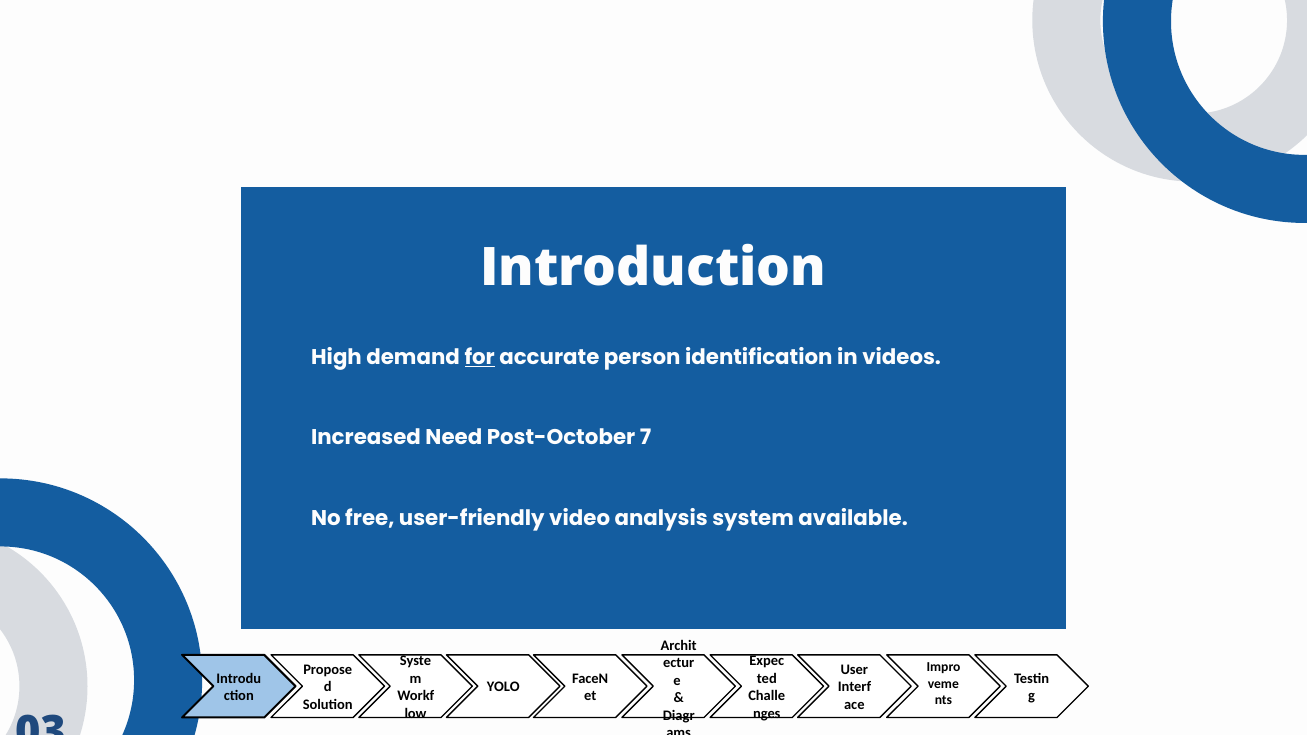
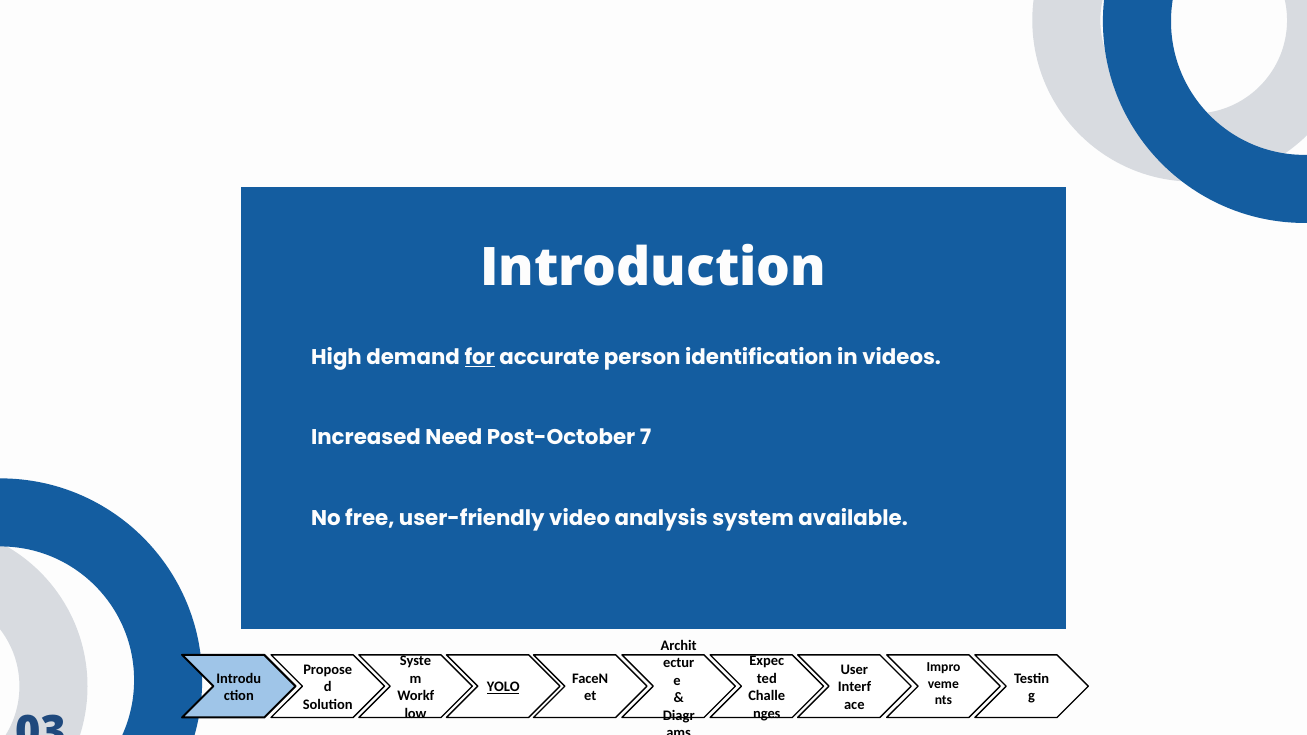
YOLO underline: none -> present (503, 687)
